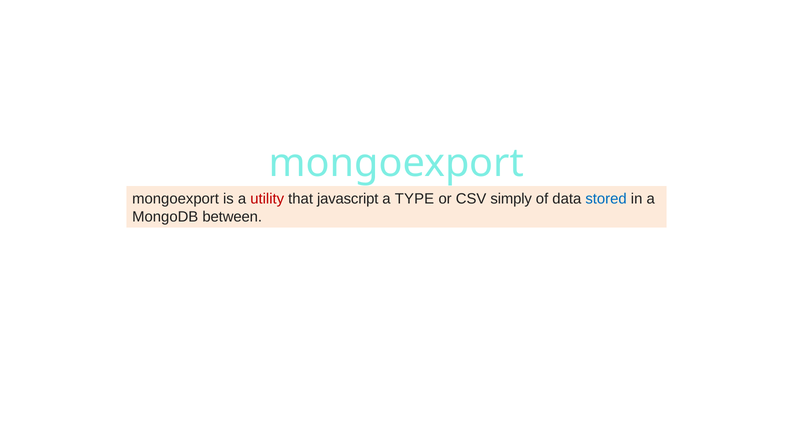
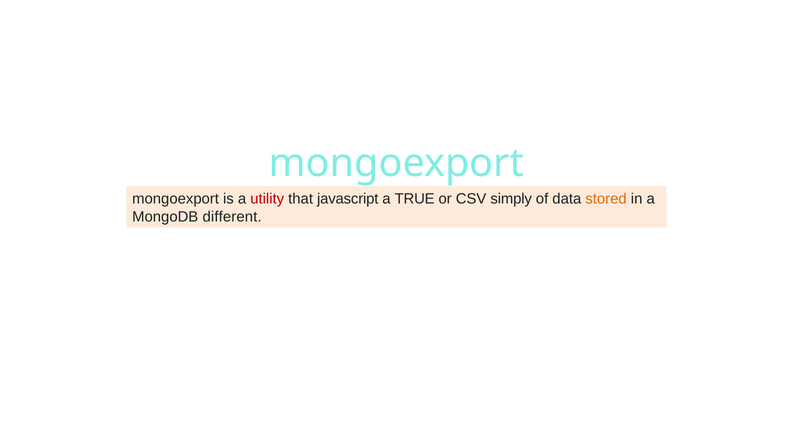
TYPE: TYPE -> TRUE (415, 199)
stored colour: blue -> orange (606, 199)
between: between -> different (232, 217)
